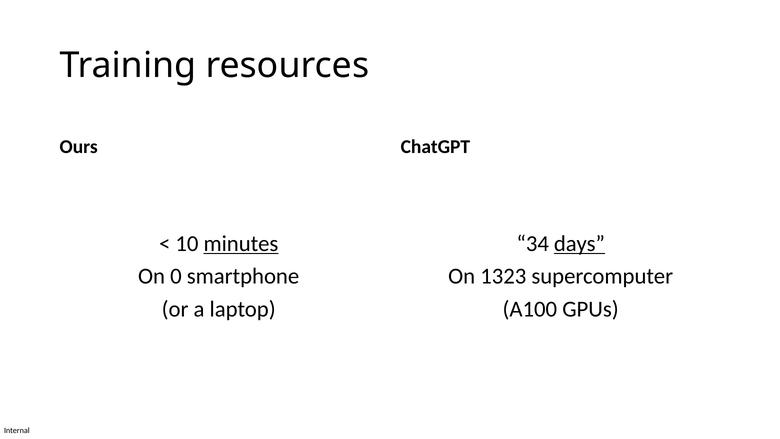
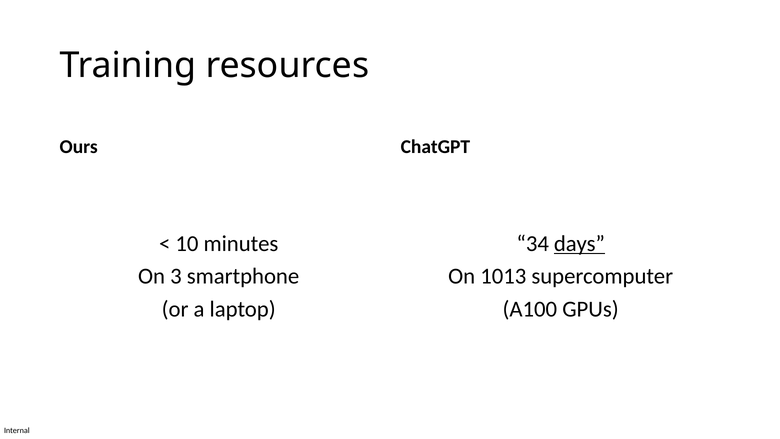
minutes underline: present -> none (241, 244)
0: 0 -> 3 (176, 276)
1323: 1323 -> 1013 (503, 276)
